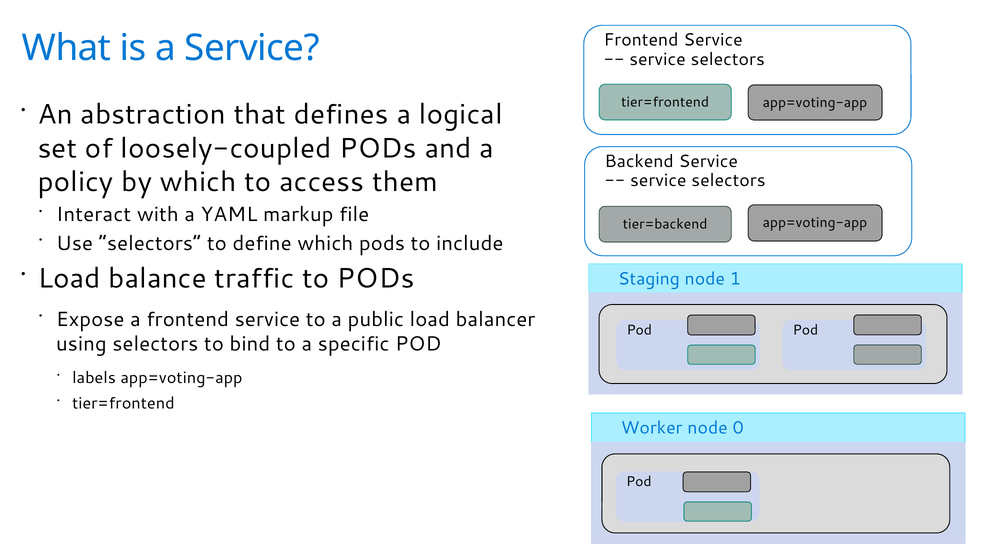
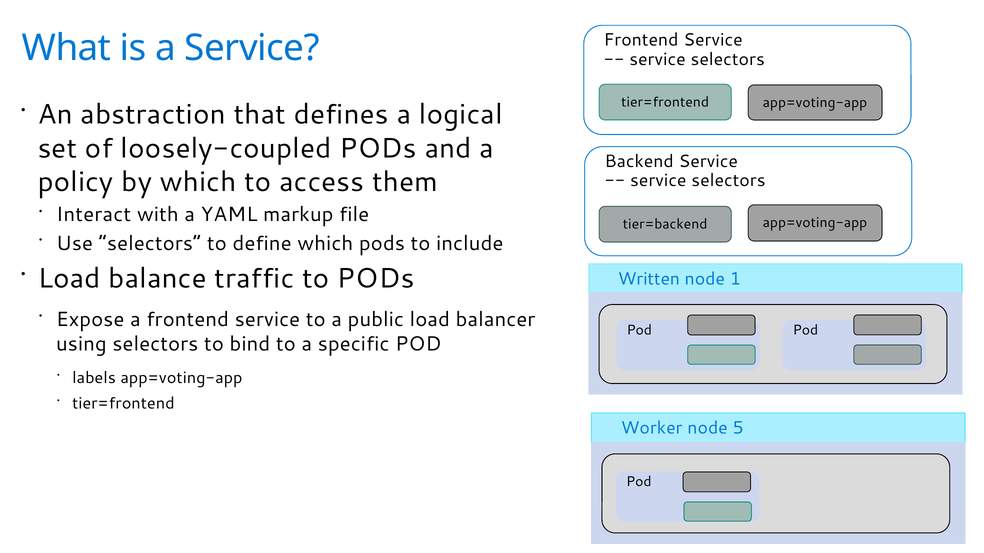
Staging: Staging -> Written (649, 279)
0: 0 -> 5 (738, 428)
